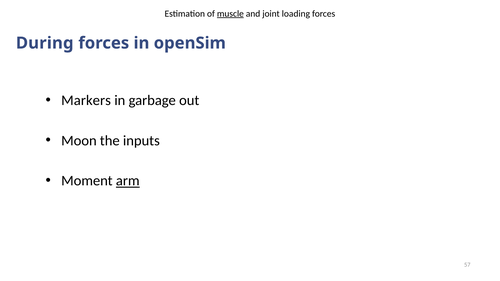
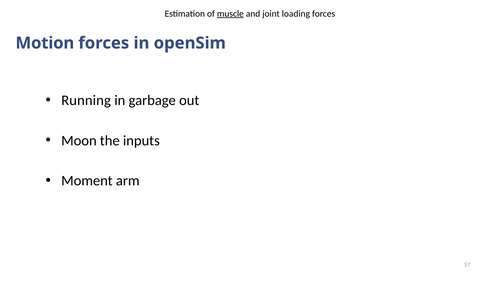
During: During -> Motion (45, 43)
Markers: Markers -> Running (86, 101)
arm underline: present -> none (128, 181)
